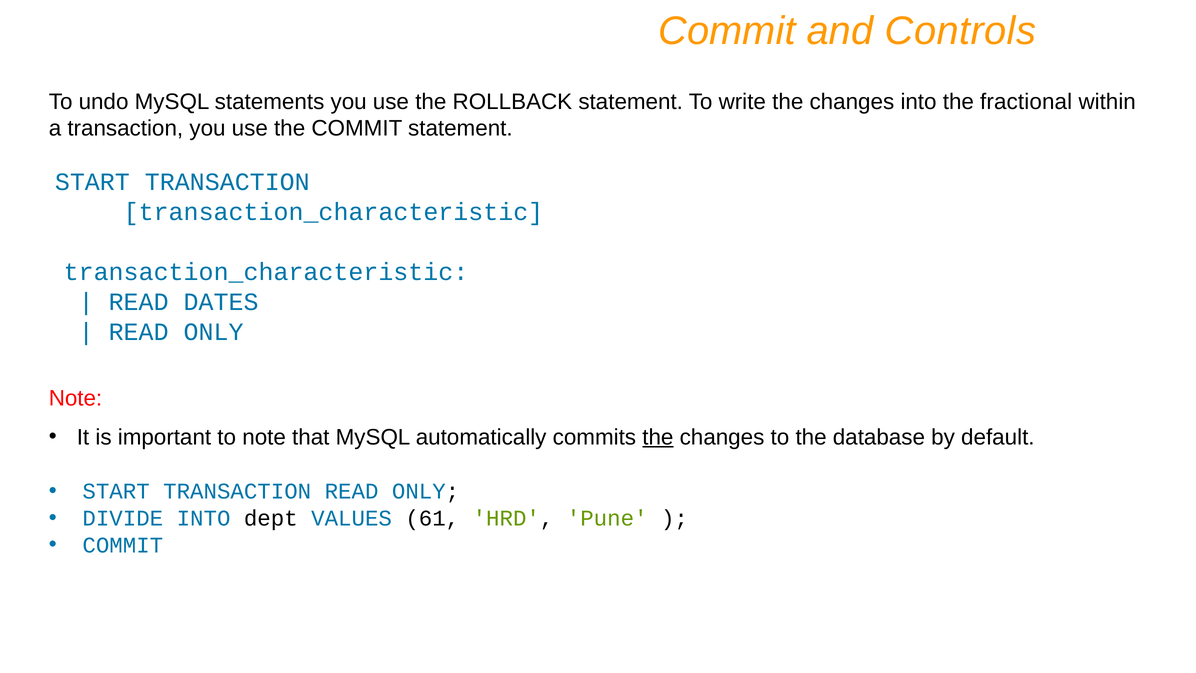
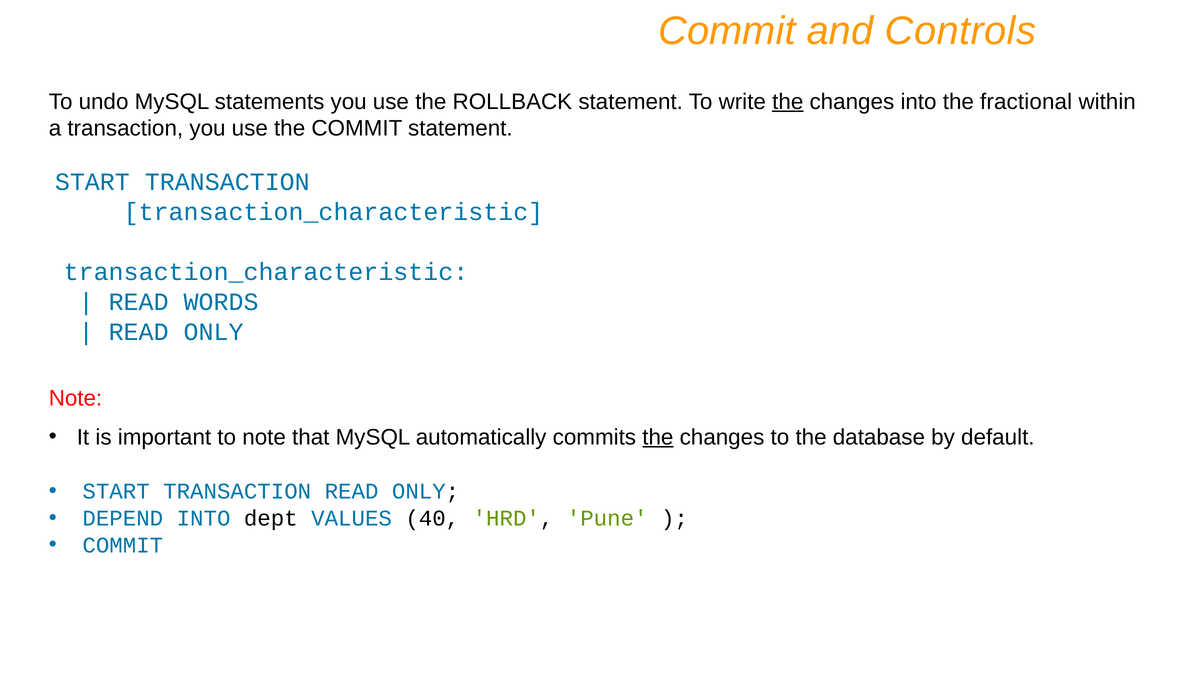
the underline: none -> present (788, 102)
DATES: DATES -> WORDS (221, 302)
DIVIDE: DIVIDE -> DEPEND (123, 518)
61: 61 -> 40 (432, 518)
